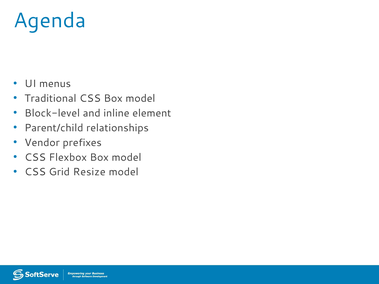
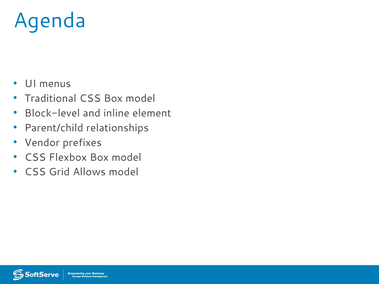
Resize: Resize -> Allows (89, 172)
